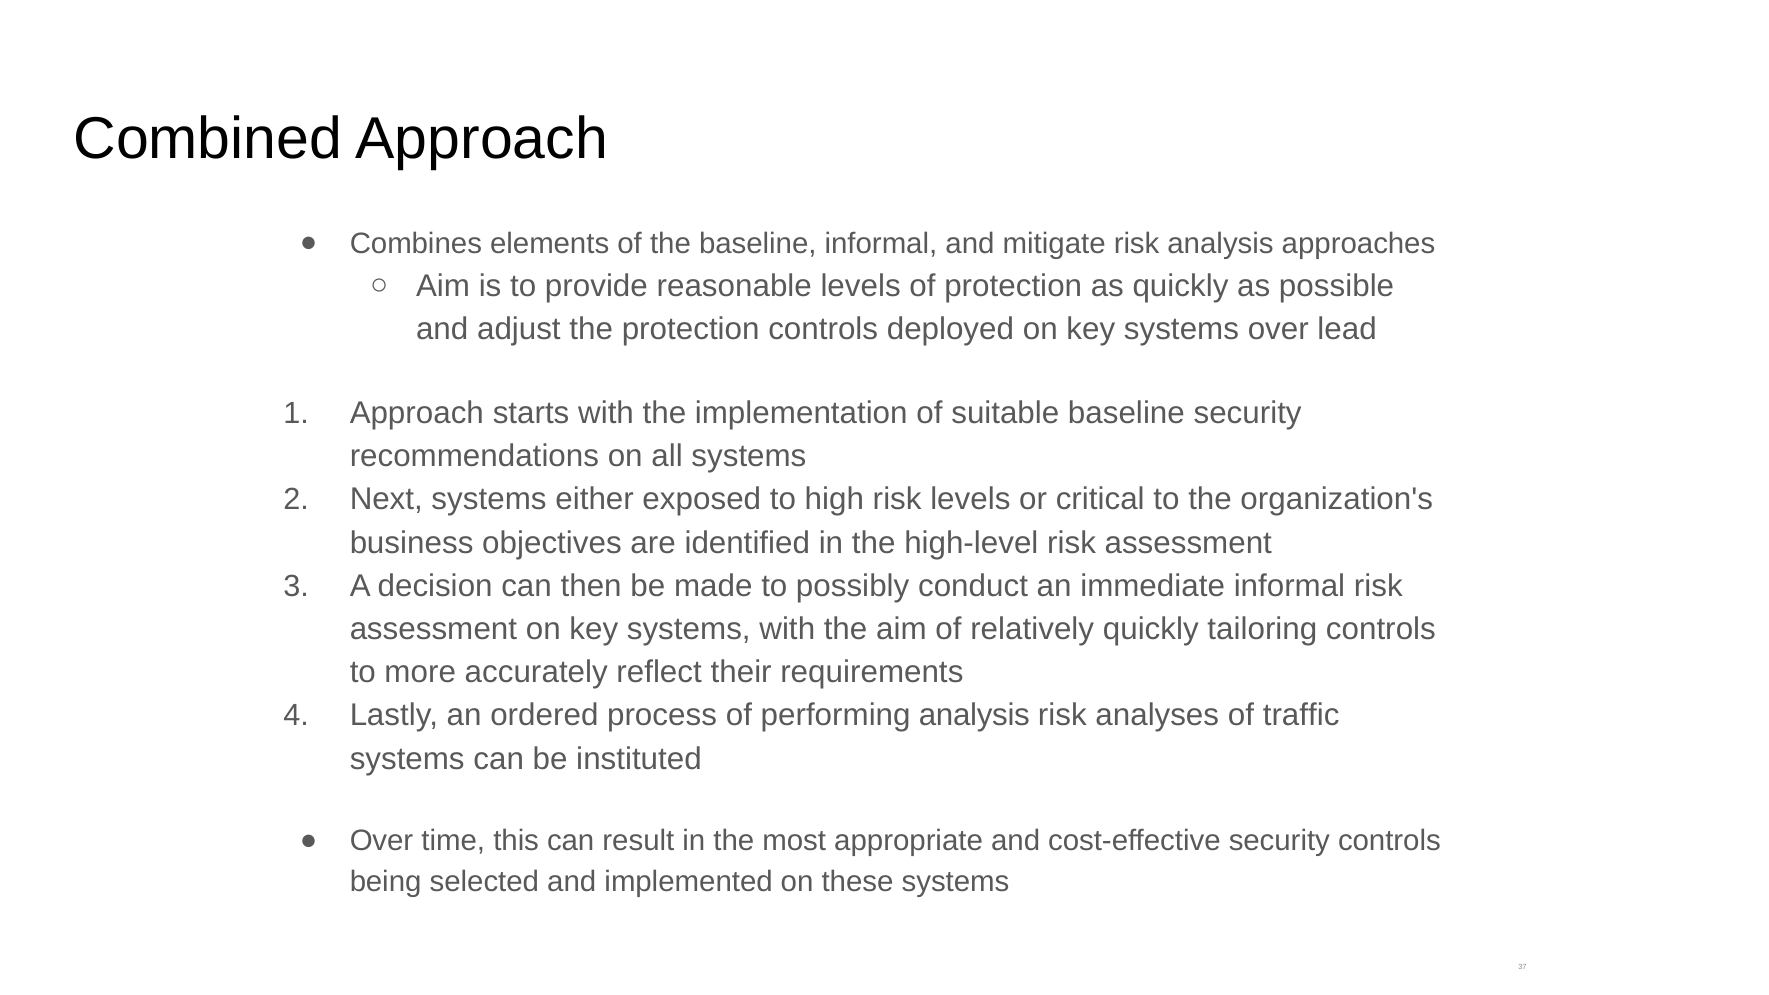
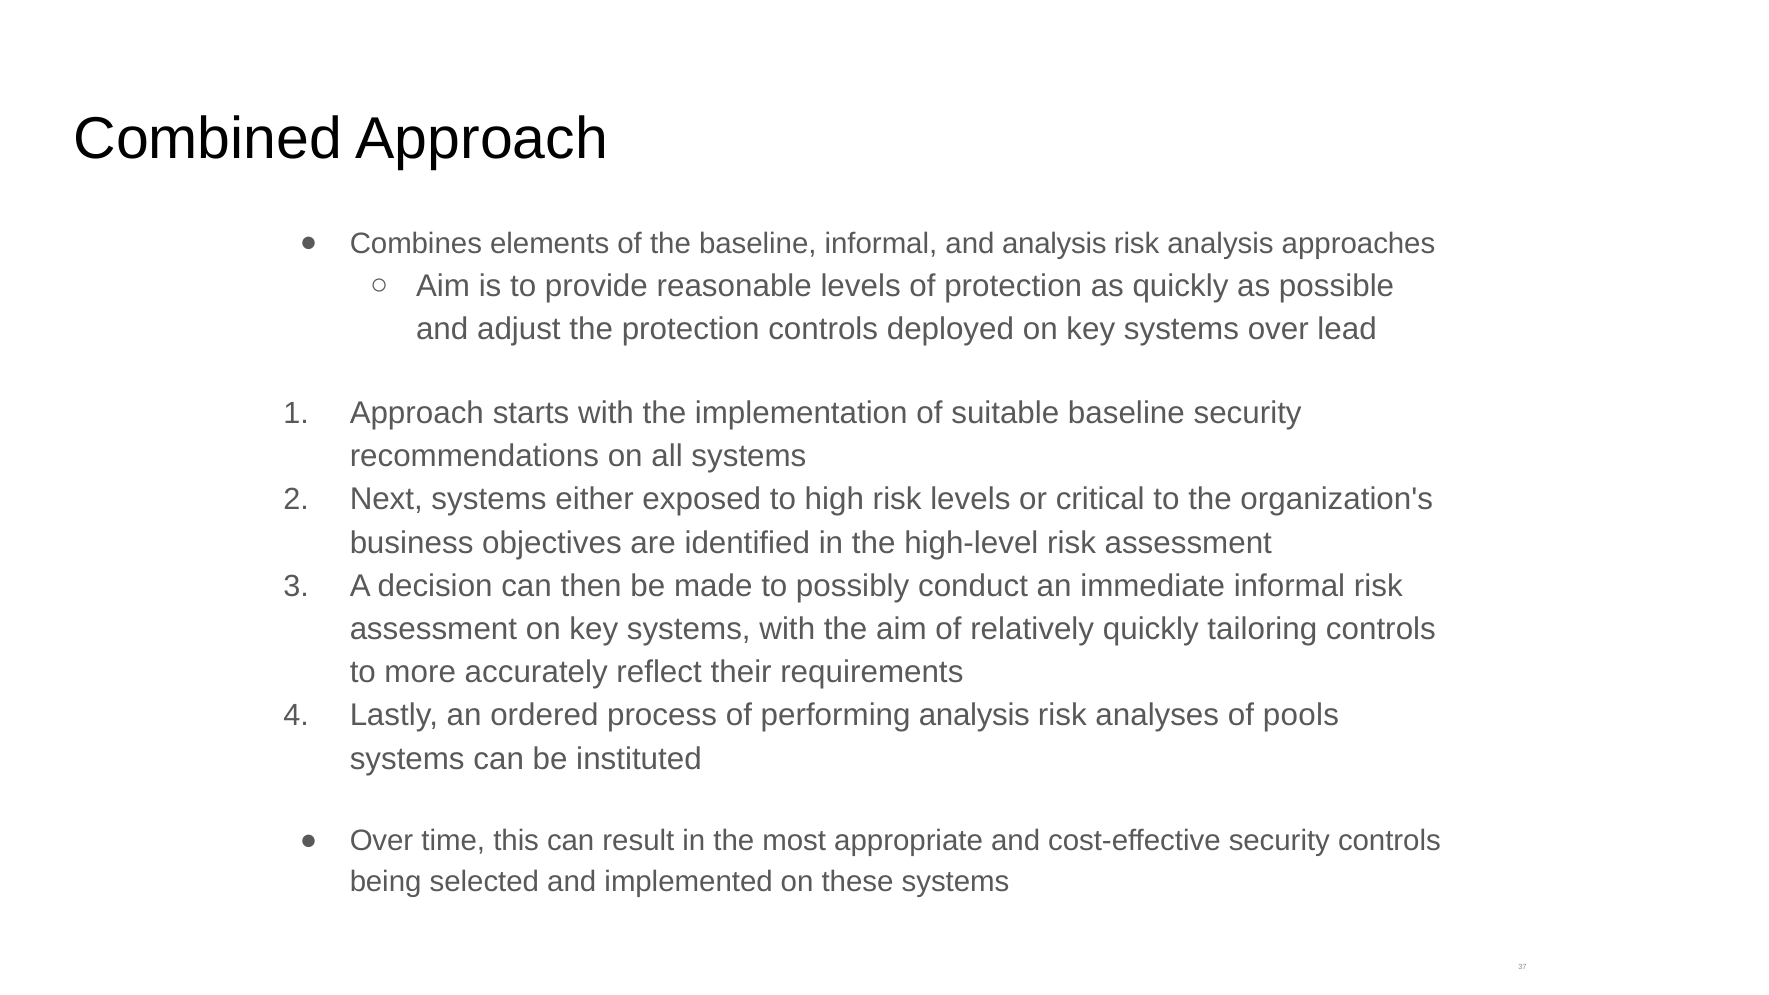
and mitigate: mitigate -> analysis (1054, 244)
traffic: traffic -> pools (1301, 716)
